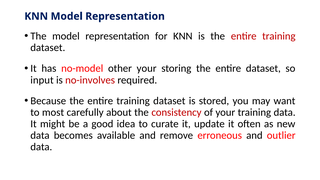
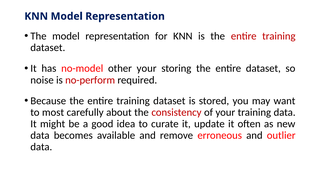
input: input -> noise (42, 80)
no-involves: no-involves -> no-perform (90, 80)
